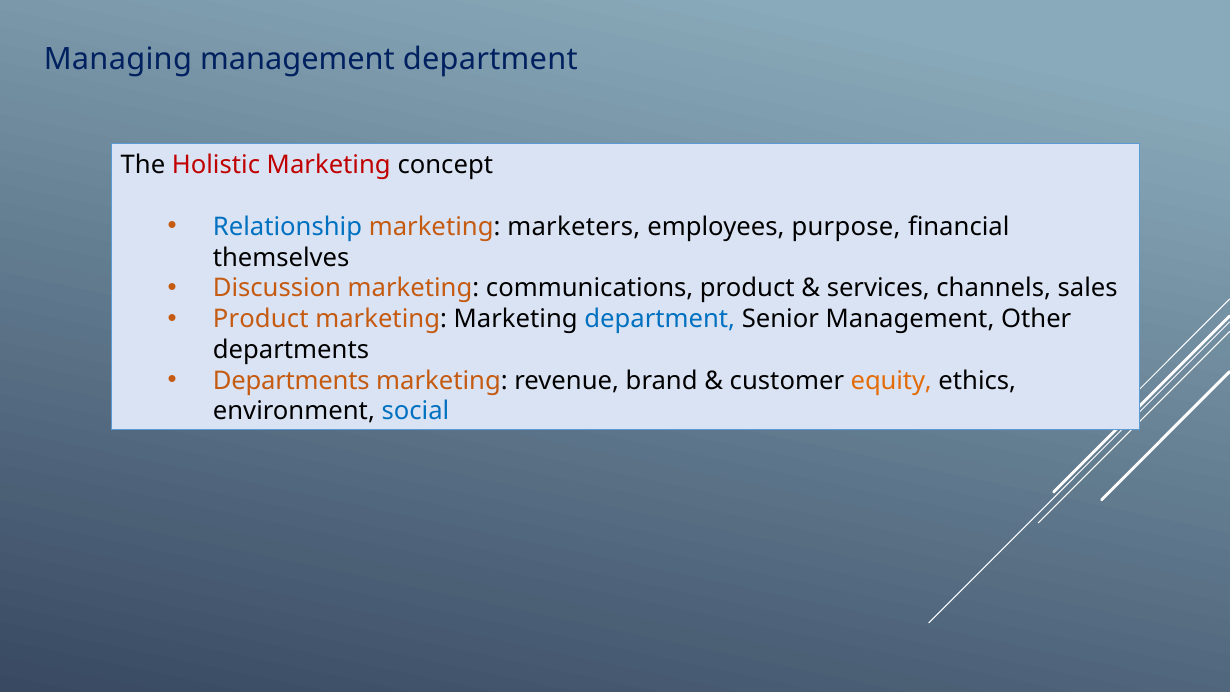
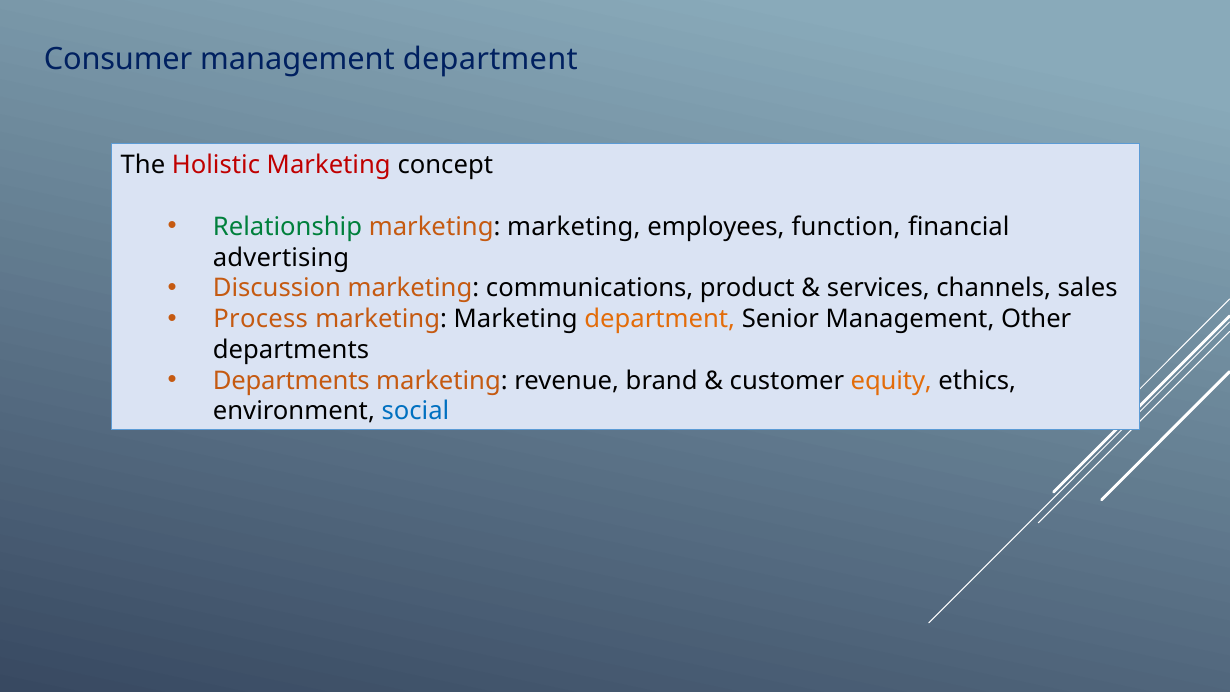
Managing: Managing -> Consumer (118, 59)
Relationship colour: blue -> green (288, 227)
marketers: marketers -> marketing (574, 227)
purpose: purpose -> function (846, 227)
themselves: themselves -> advertising (281, 258)
Product: Product -> Process (261, 319)
department colour: blue -> orange (660, 319)
